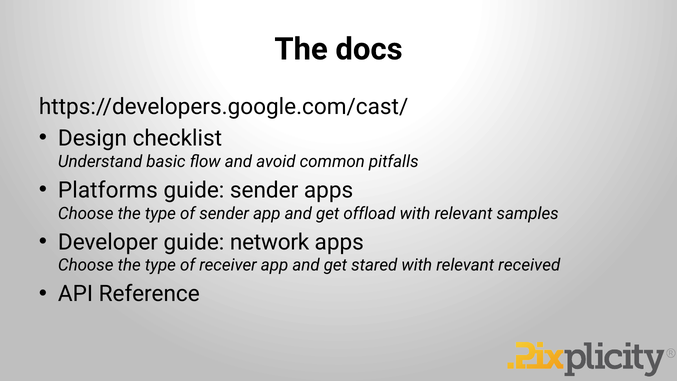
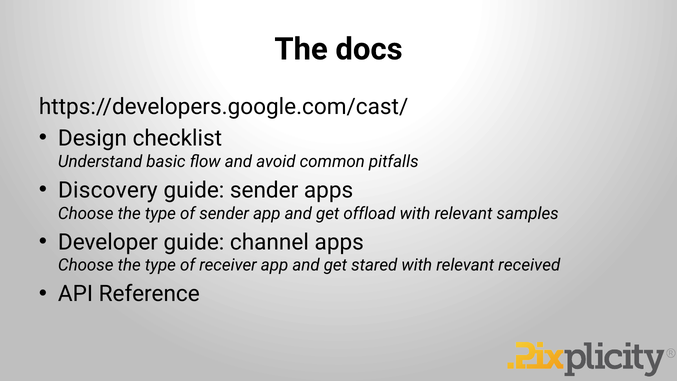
Platforms: Platforms -> Discovery (108, 190)
network: network -> channel (269, 242)
